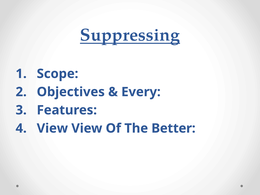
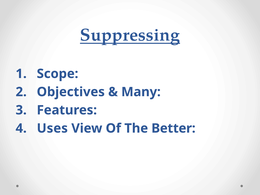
Every: Every -> Many (141, 92)
View: View -> Uses (52, 128)
